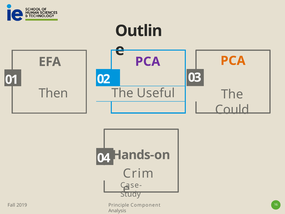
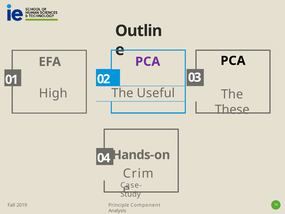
PCA colour: orange -> black (233, 61)
Then: Then -> High (53, 93)
Could: Could -> These (232, 109)
